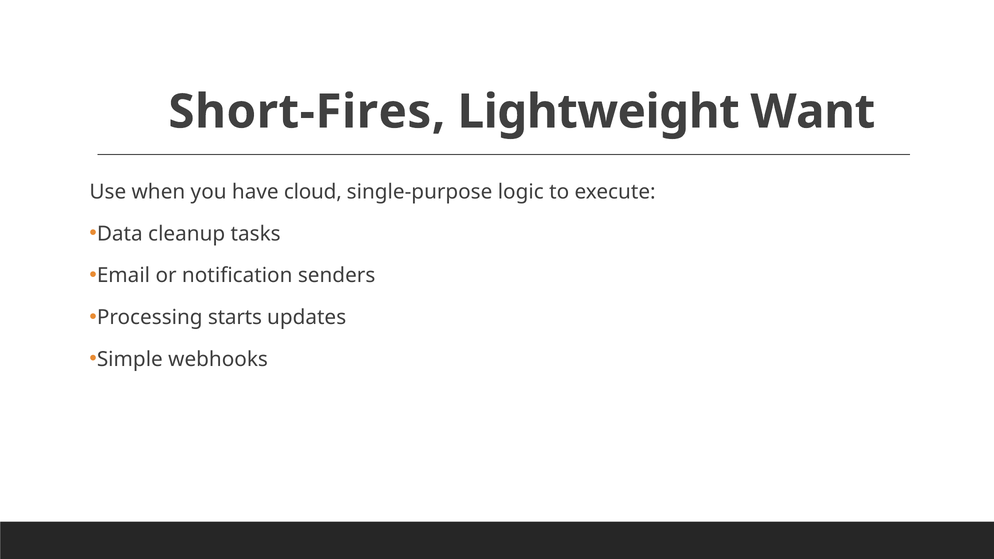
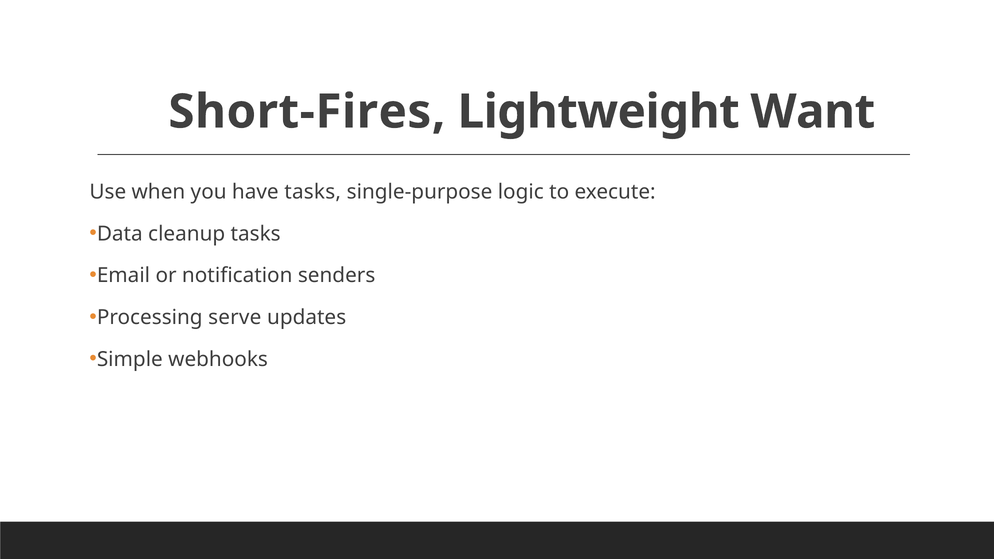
have cloud: cloud -> tasks (313, 192)
starts: starts -> serve (235, 317)
